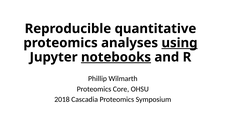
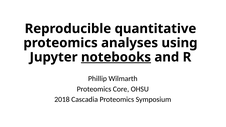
using underline: present -> none (179, 43)
